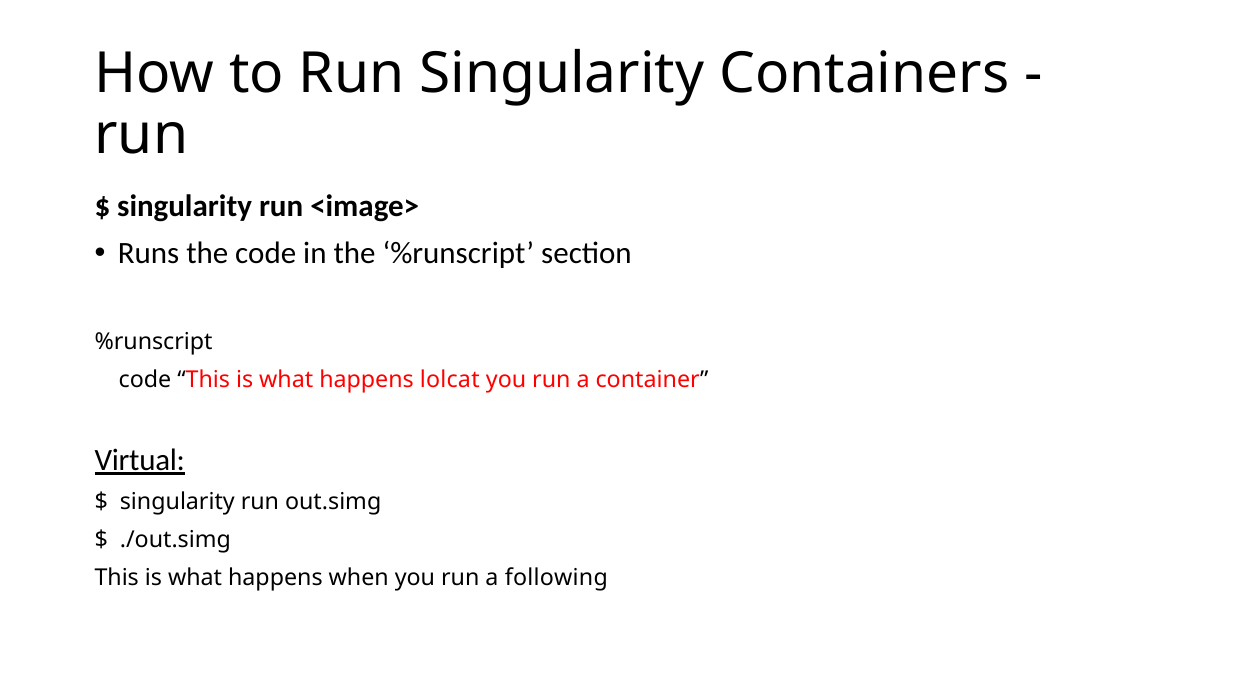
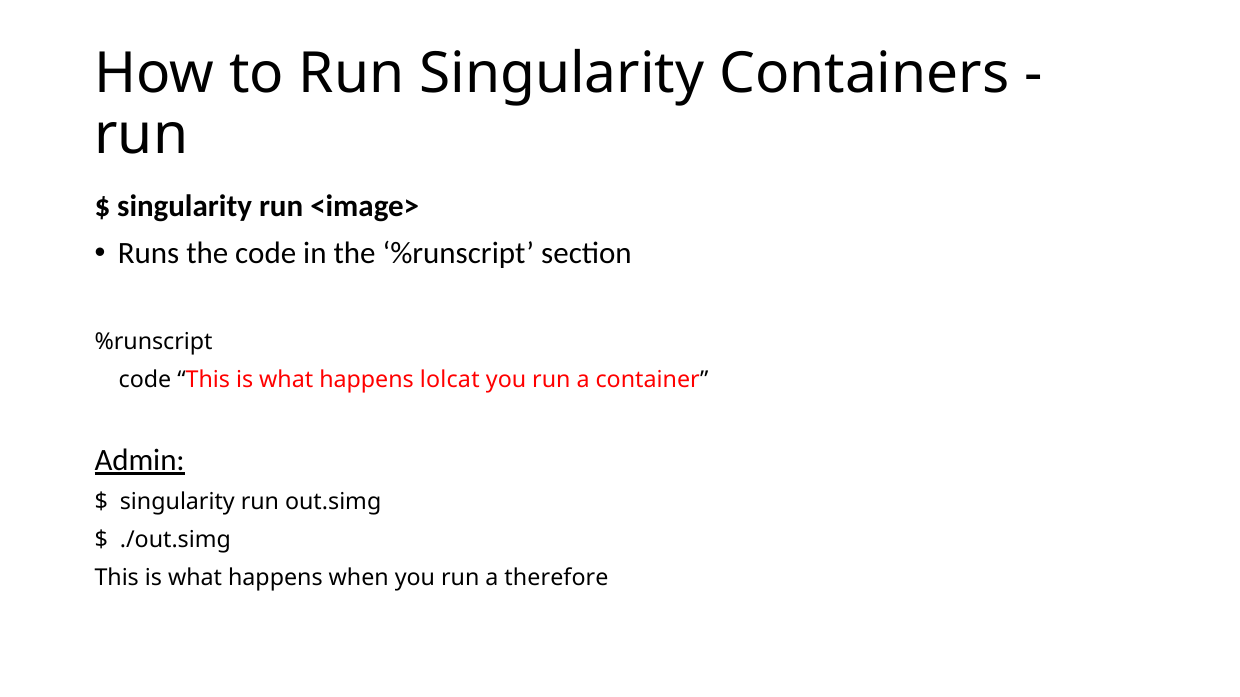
Virtual: Virtual -> Admin (140, 460)
following: following -> therefore (556, 578)
